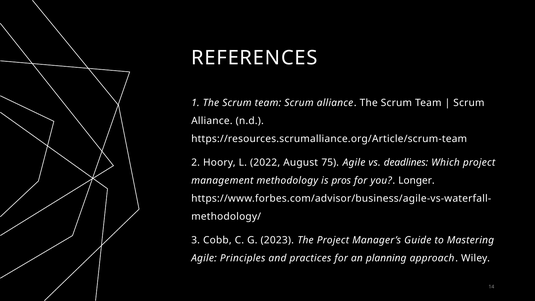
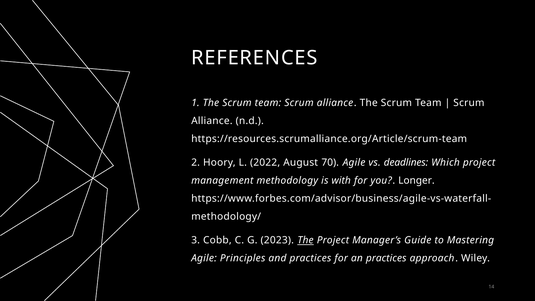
75: 75 -> 70 (330, 162)
pros: pros -> with (341, 180)
The underline: none -> present (306, 240)
an planning: planning -> practices (386, 258)
